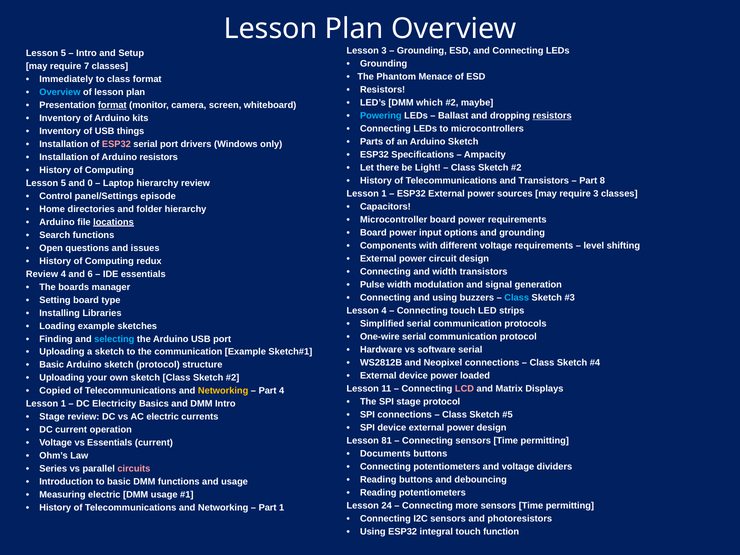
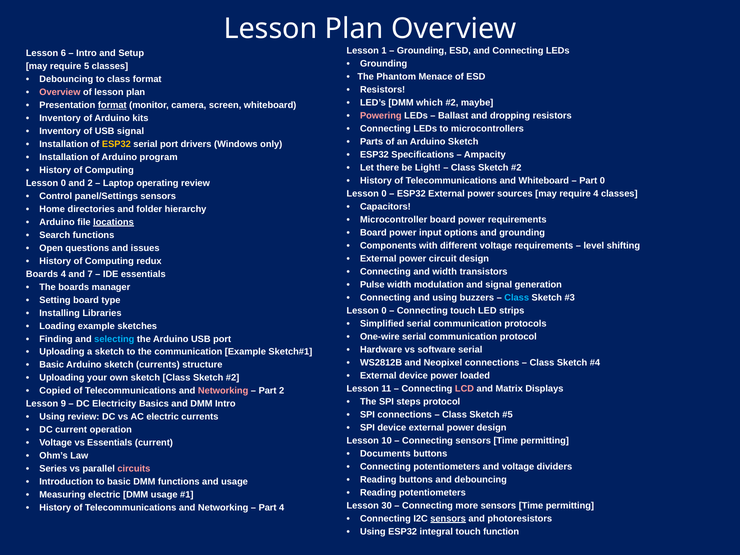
Lesson 3: 3 -> 1 (384, 51)
5: 5 -> 6 (63, 53)
7: 7 -> 5 (87, 66)
Immediately: Immediately -> Debouncing (66, 79)
Overview colour: light blue -> pink (60, 92)
Powering colour: light blue -> pink (381, 116)
resistors underline: present -> none (552, 116)
USB things: things -> signal (131, 131)
ESP32 colour: pink -> yellow (116, 144)
Arduino resistors: resistors -> program (159, 157)
and Transistors: Transistors -> Whiteboard (544, 181)
Part 8: 8 -> 0 (602, 181)
5: 5 -> 0 (63, 183)
and 0: 0 -> 2 (90, 183)
Laptop hierarchy: hierarchy -> operating (157, 183)
1: 1 -> 0 (384, 194)
require 3: 3 -> 4 (596, 194)
panel/Settings episode: episode -> sensors (158, 196)
Review: Review -> Boards (42, 274)
6: 6 -> 7 (90, 274)
4: 4 -> 0 (384, 311)
sketch protocol: protocol -> currents (158, 365)
Networking colour: yellow -> pink (223, 391)
Part 4: 4 -> 2 (282, 391)
SPI stage: stage -> steps (409, 402)
1: 1 -> 9 (63, 404)
Stage: Stage -> Using (52, 417)
81: 81 -> 10 (387, 441)
24: 24 -> 30 (387, 506)
Part 1: 1 -> 4 (282, 508)
sensors underline: none -> present (448, 519)
